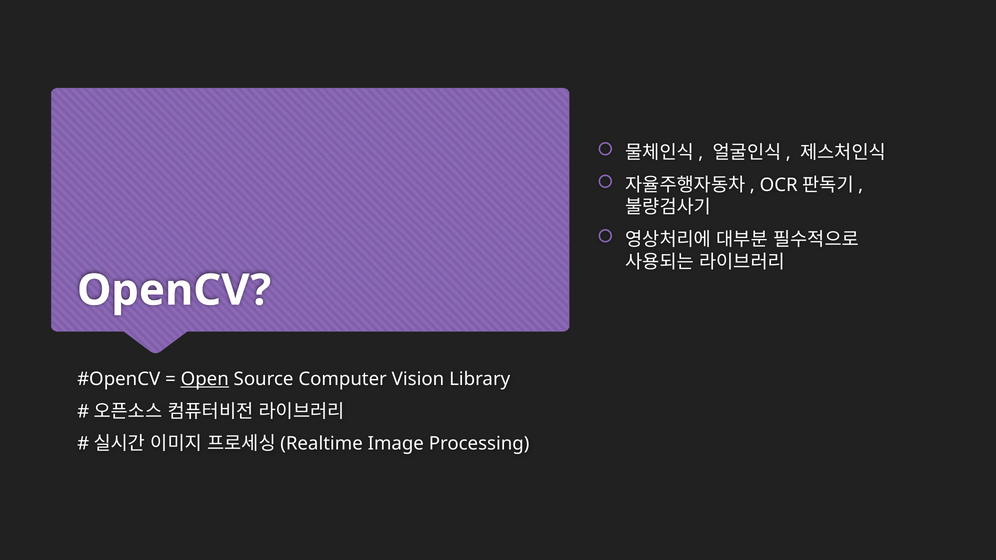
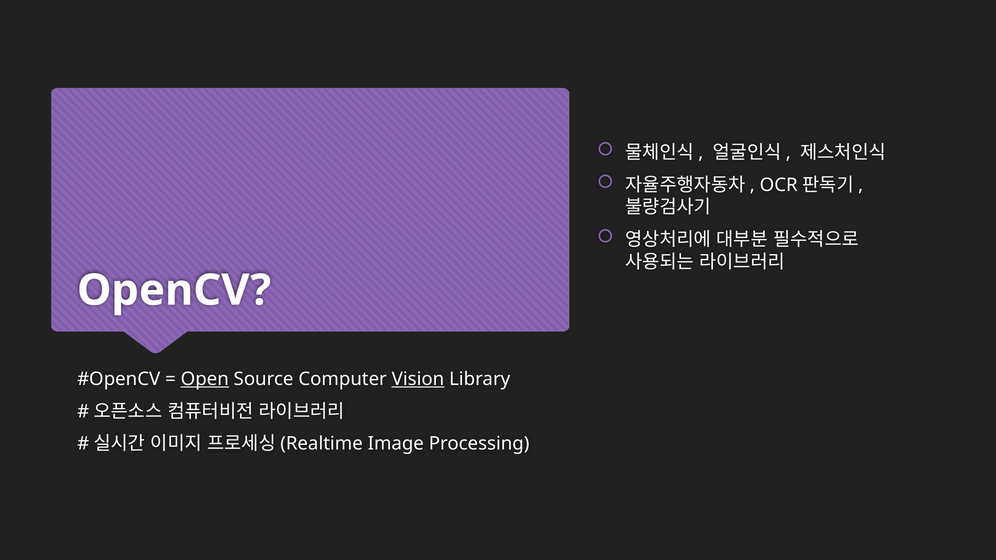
Vision underline: none -> present (418, 379)
